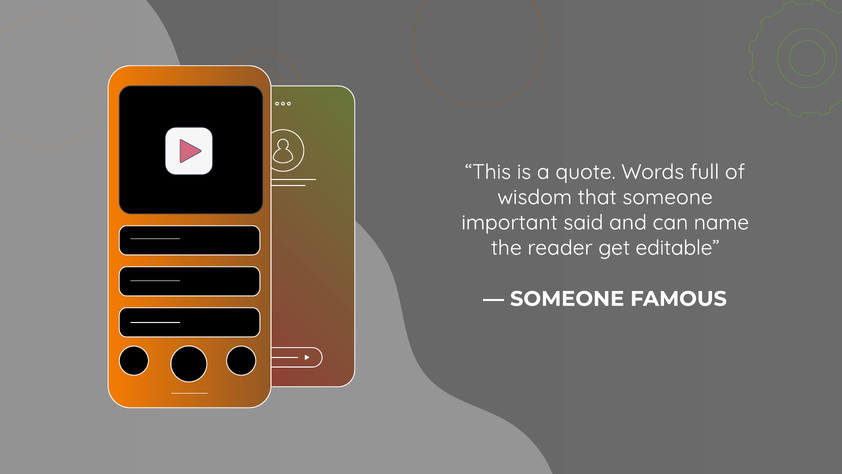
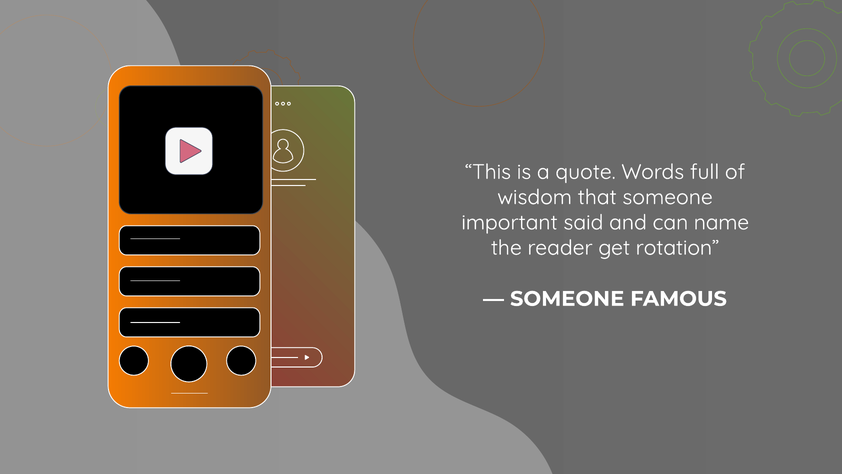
editable: editable -> rotation (678, 248)
